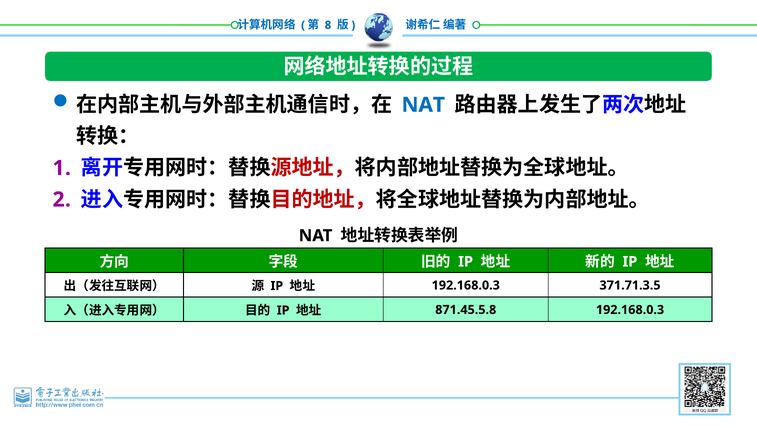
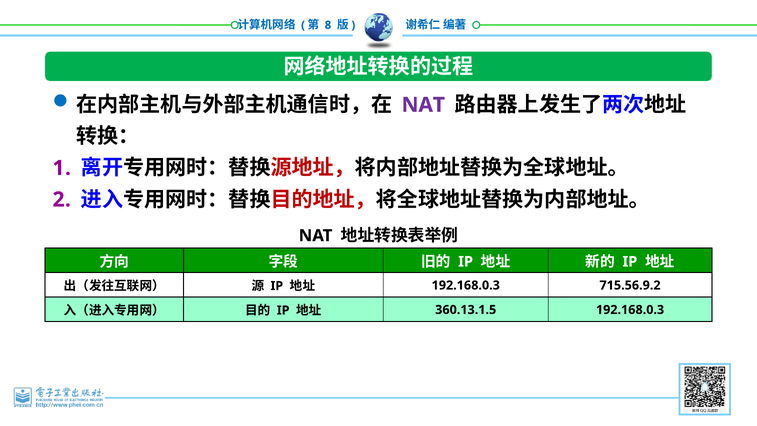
NAT colour: blue -> purple (423, 105)
371.71.3.5: 371.71.3.5 -> 715.56.9.2 (630, 285)
871.45.5.8: 871.45.5.8 -> 360.13.1.5 (466, 310)
